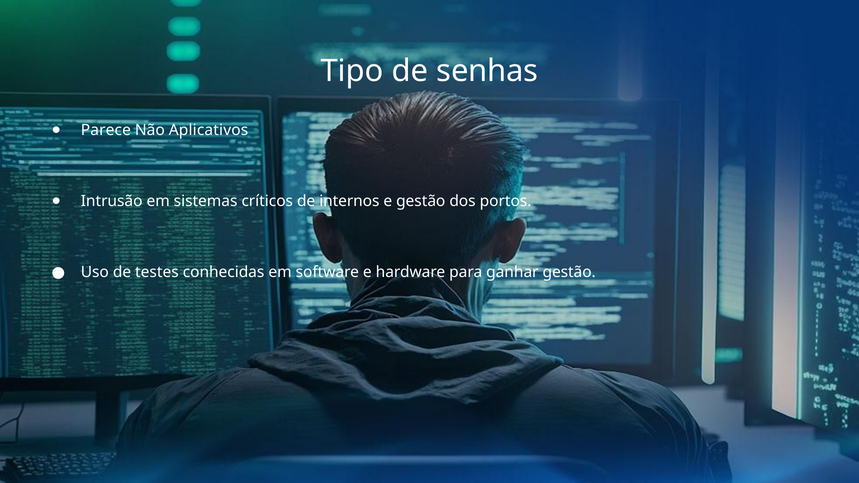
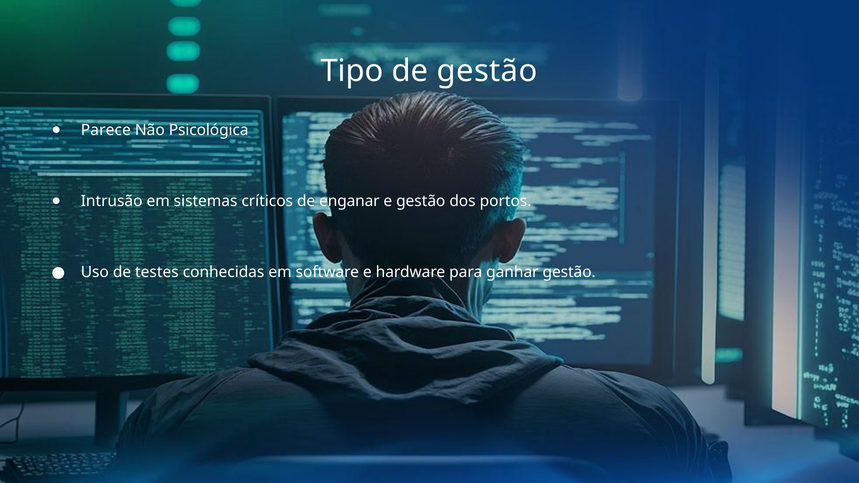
de senhas: senhas -> gestão (487, 71)
Aplicativos: Aplicativos -> Psicológica (209, 130)
internos: internos -> enganar (349, 201)
